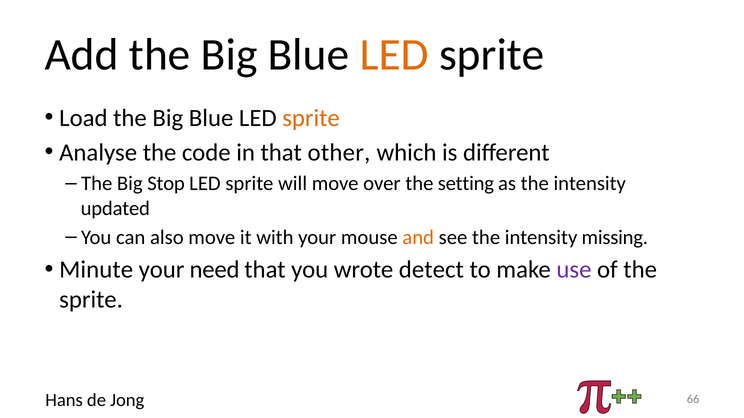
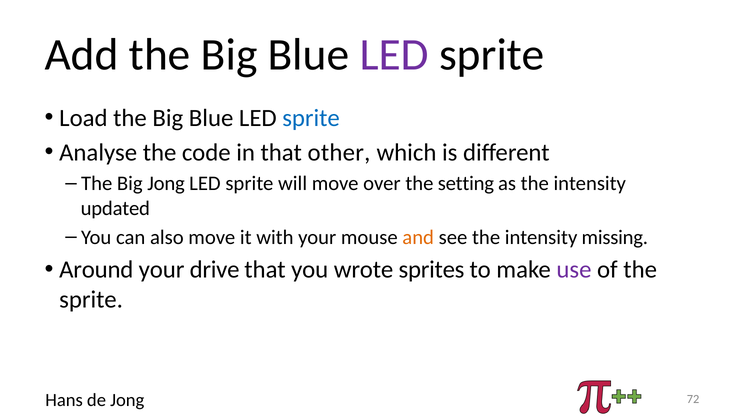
LED colour: orange -> purple (394, 55)
sprite colour: orange -> blue (311, 118)
Big Stop: Stop -> Jong (166, 184)
Minute: Minute -> Around (96, 270)
need: need -> drive (215, 270)
detect: detect -> sprites (432, 270)
66: 66 -> 72 (693, 400)
